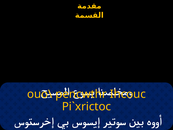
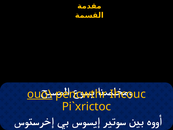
ouo\ underline: none -> present (40, 94)
